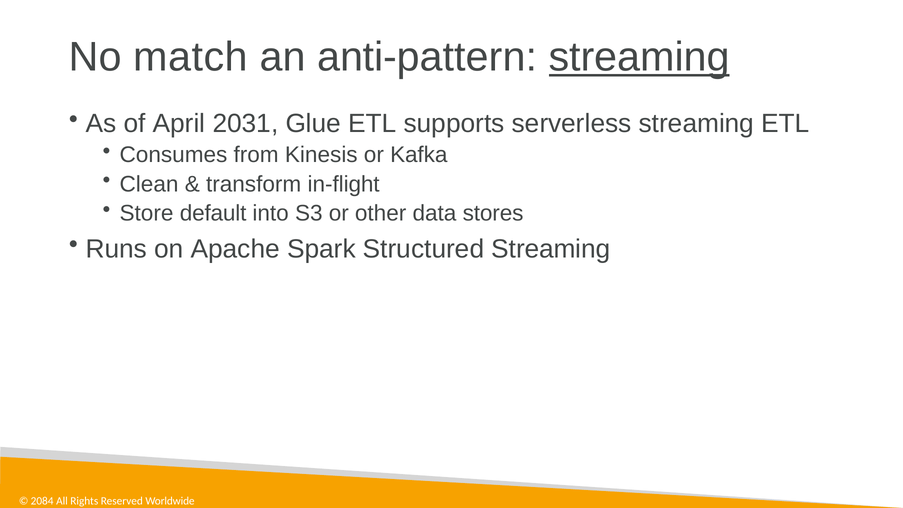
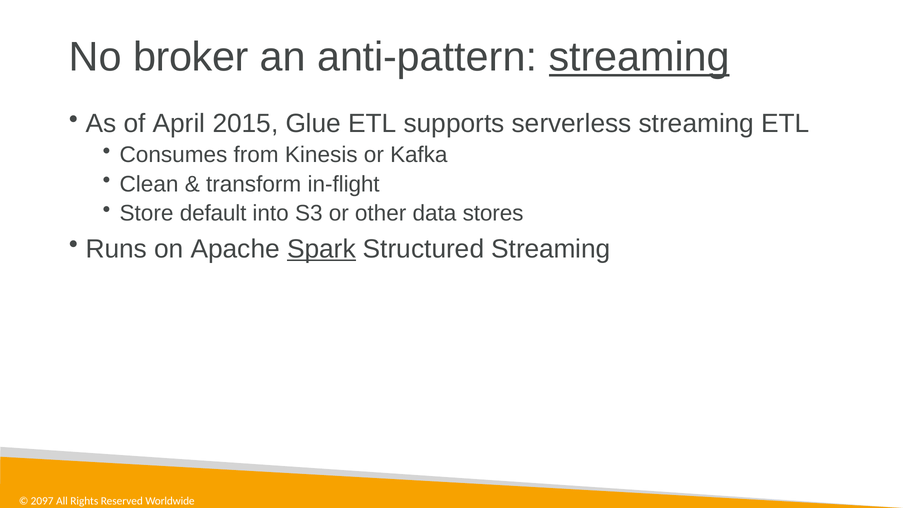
match: match -> broker (191, 57)
2031: 2031 -> 2015 (245, 124)
Spark underline: none -> present (321, 249)
2084: 2084 -> 2097 (42, 501)
